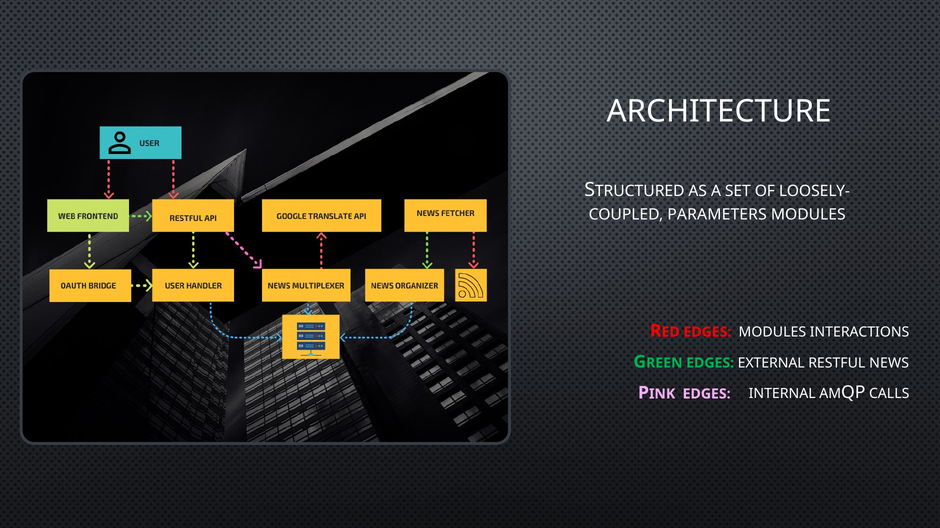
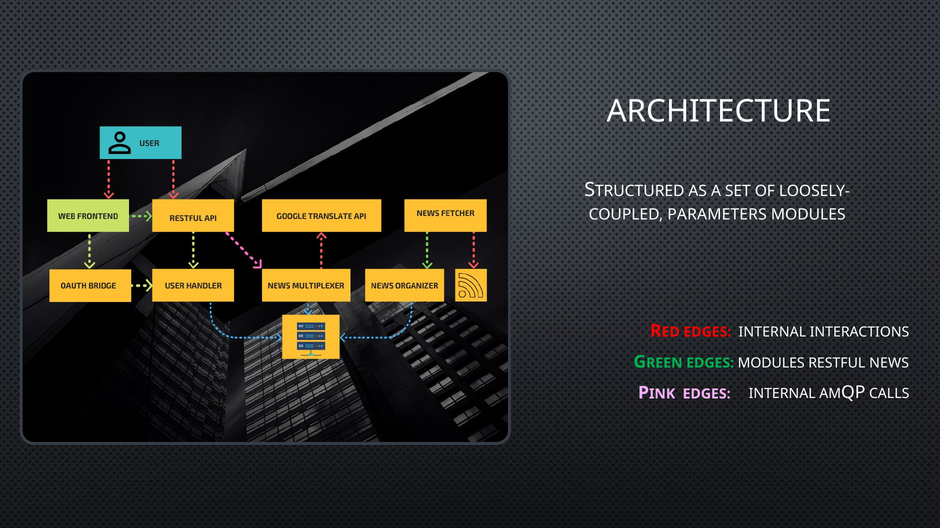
RED EDGES MODULES: MODULES -> INTERNAL (772, 332)
EDGES EXTERNAL: EXTERNAL -> MODULES (771, 363)
